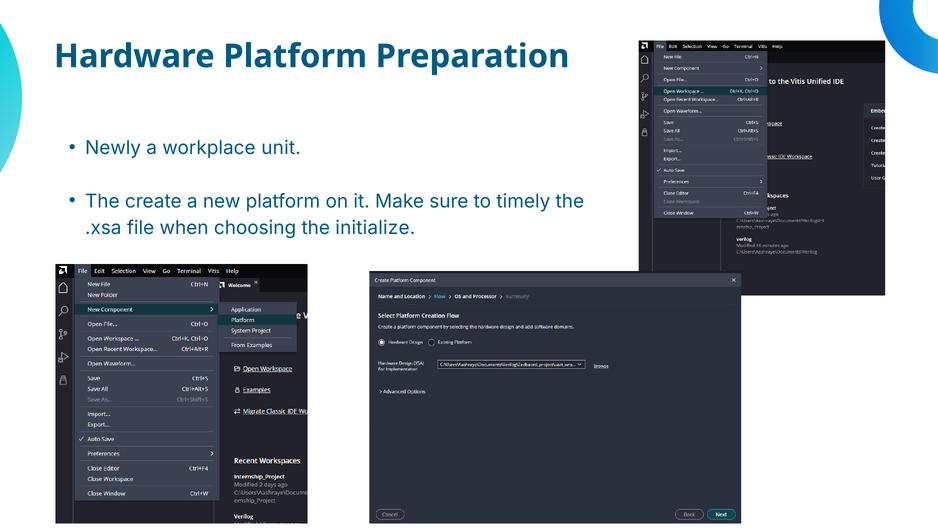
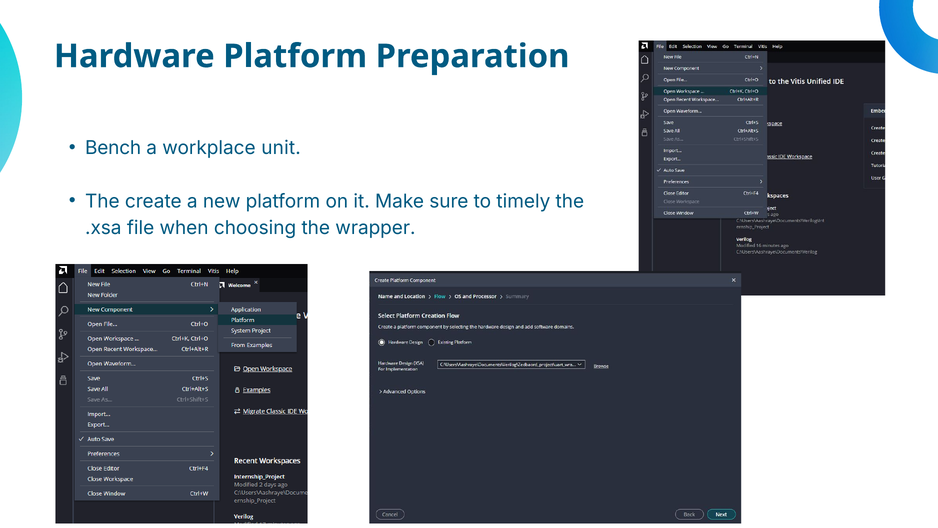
Newly: Newly -> Bench (113, 148)
initialize: initialize -> wrapper (375, 228)
